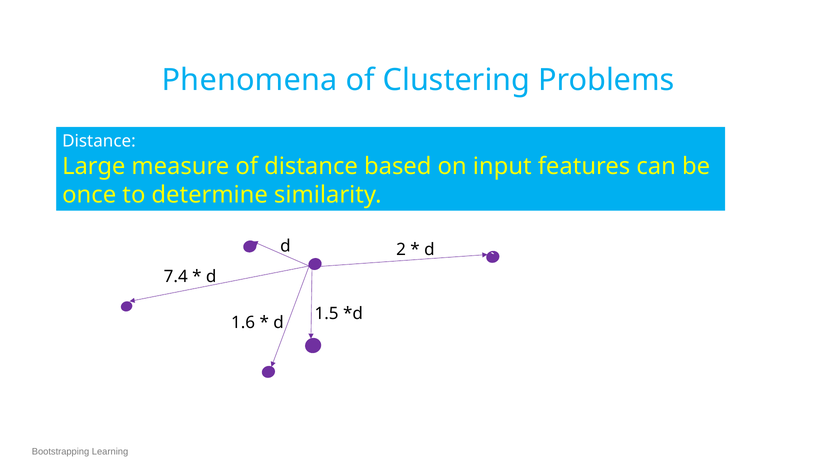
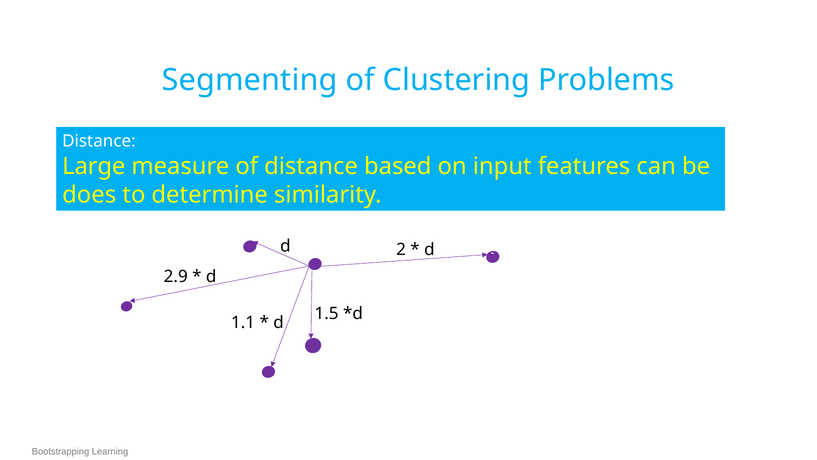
Phenomena: Phenomena -> Segmenting (250, 80)
once: once -> does (89, 195)
7.4: 7.4 -> 2.9 (176, 276)
1.6: 1.6 -> 1.1 (243, 322)
